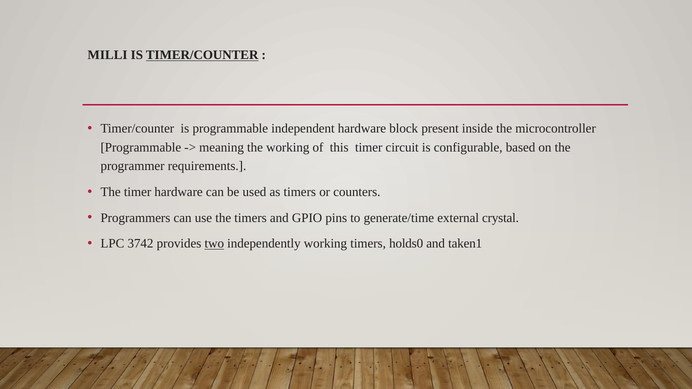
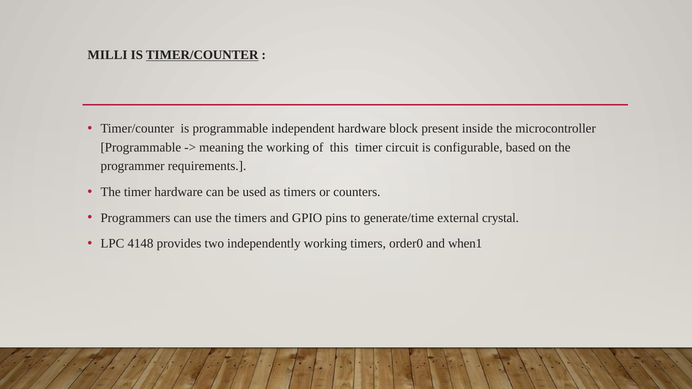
3742: 3742 -> 4148 (140, 244)
two underline: present -> none (214, 244)
holds0: holds0 -> order0 (406, 244)
taken1: taken1 -> when1 (465, 244)
